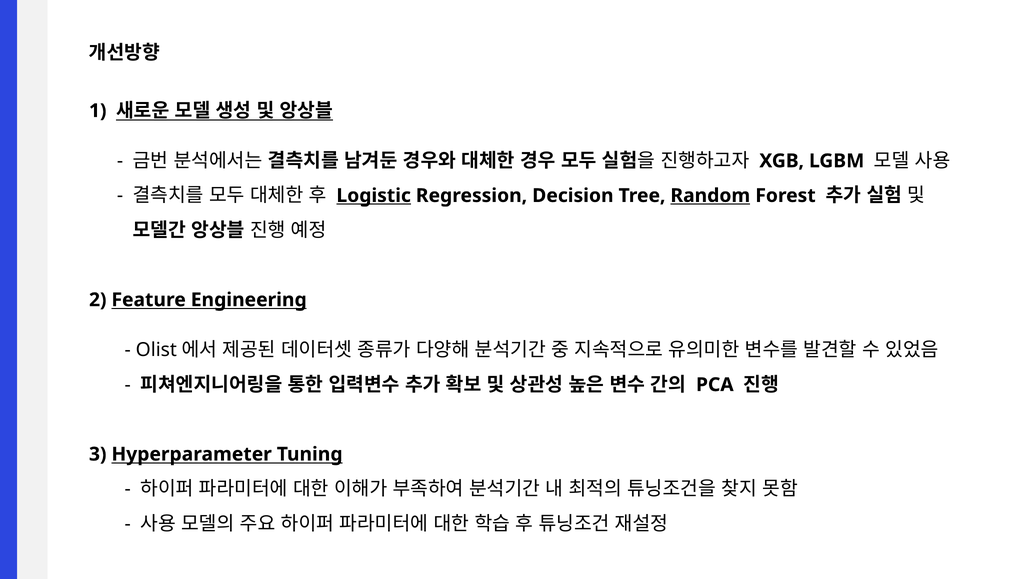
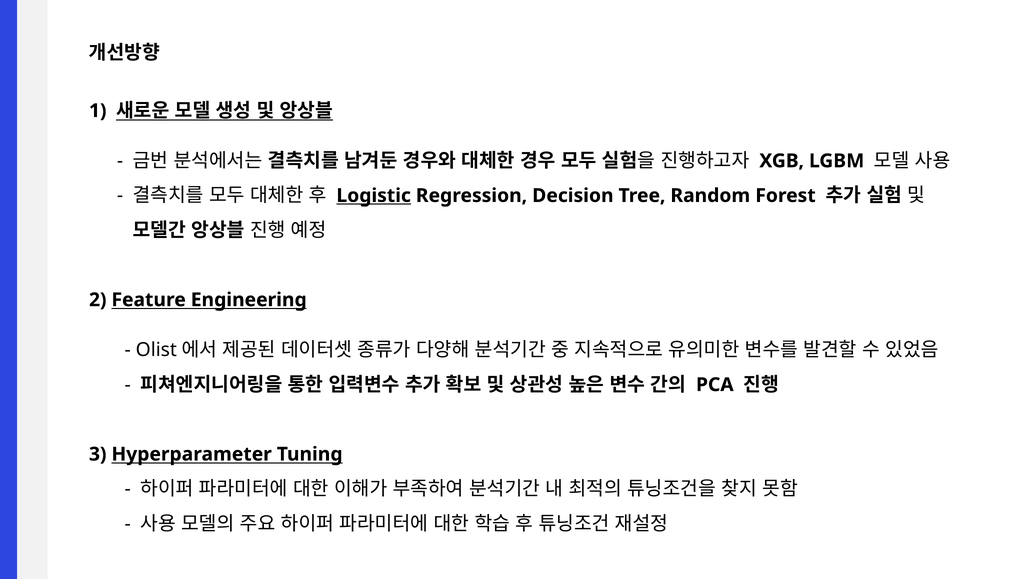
Random underline: present -> none (710, 196)
